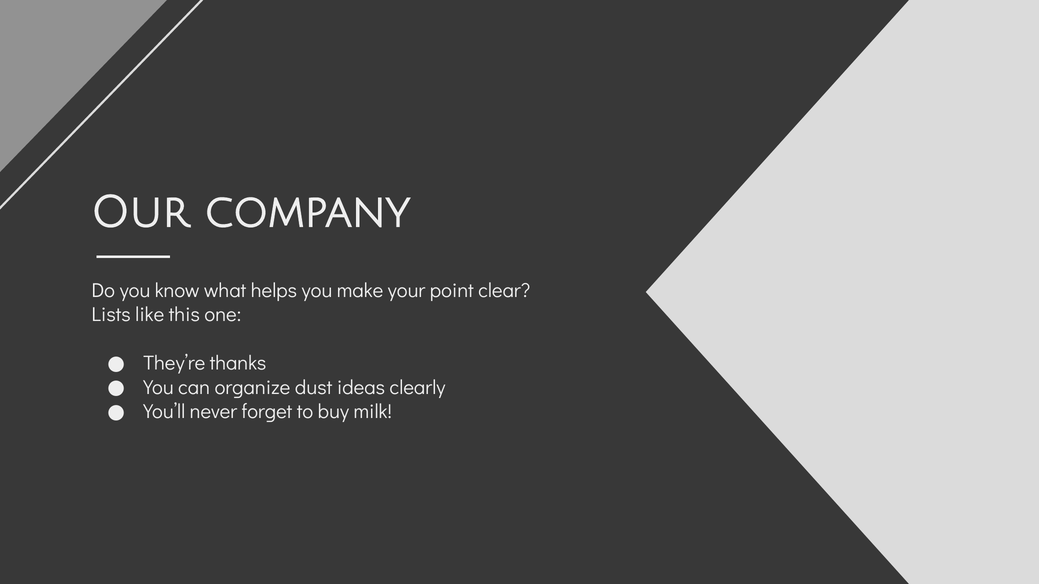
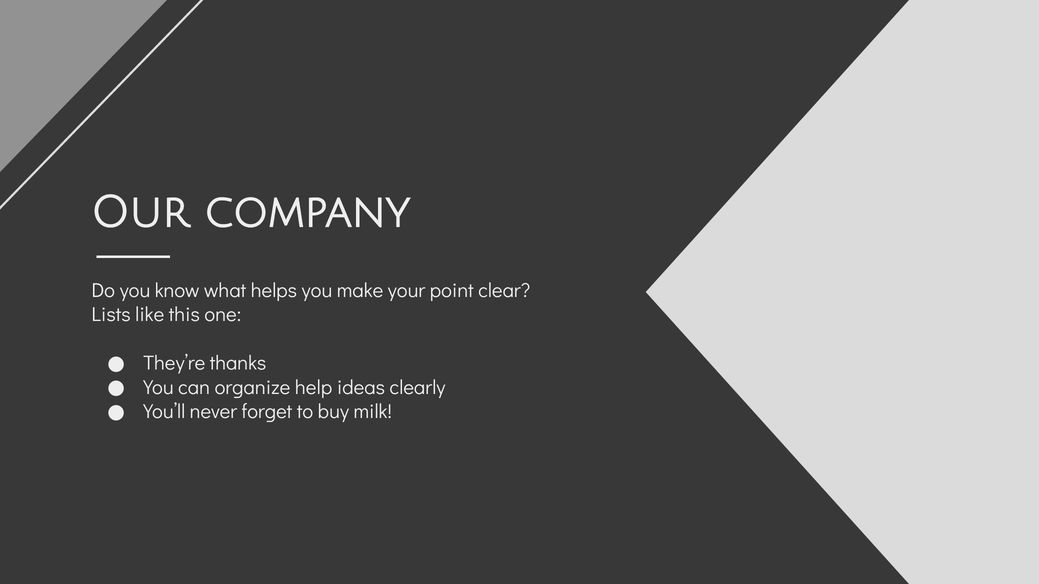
dust: dust -> help (314, 388)
